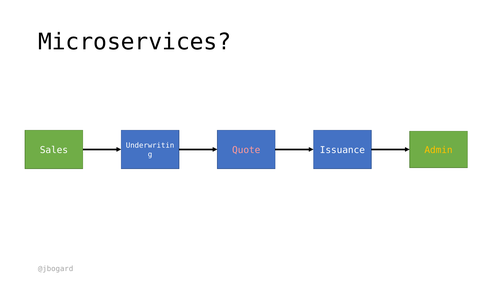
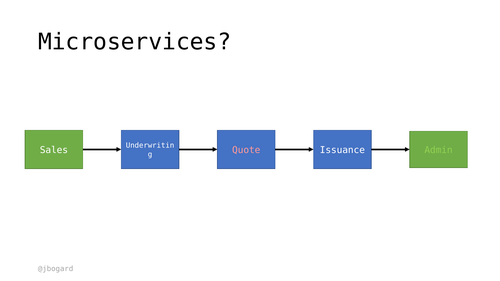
Admin colour: yellow -> light green (439, 150)
